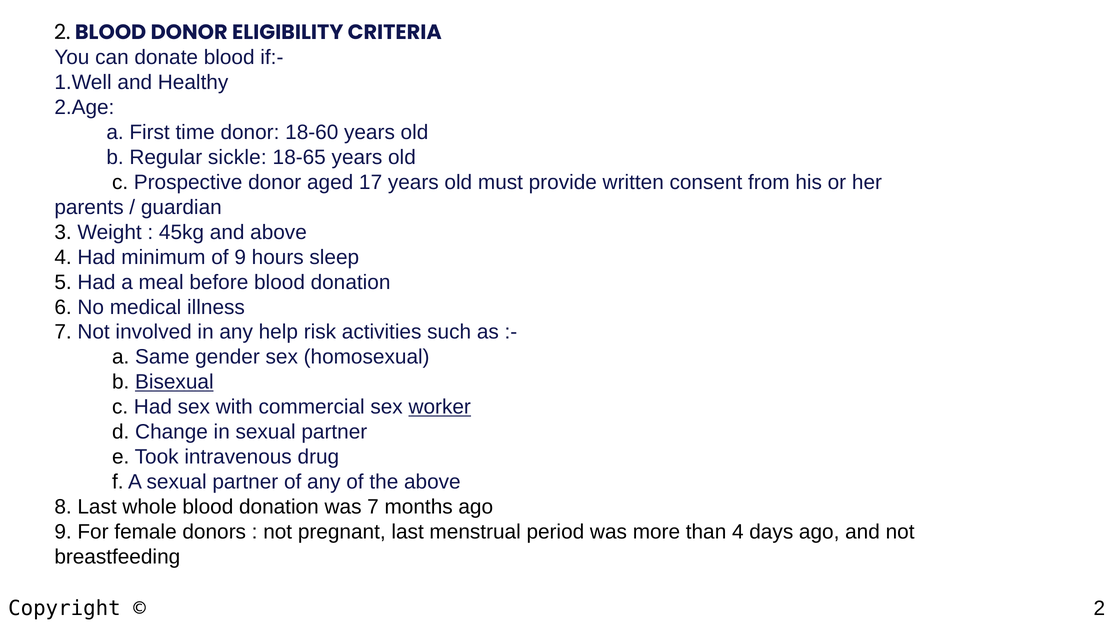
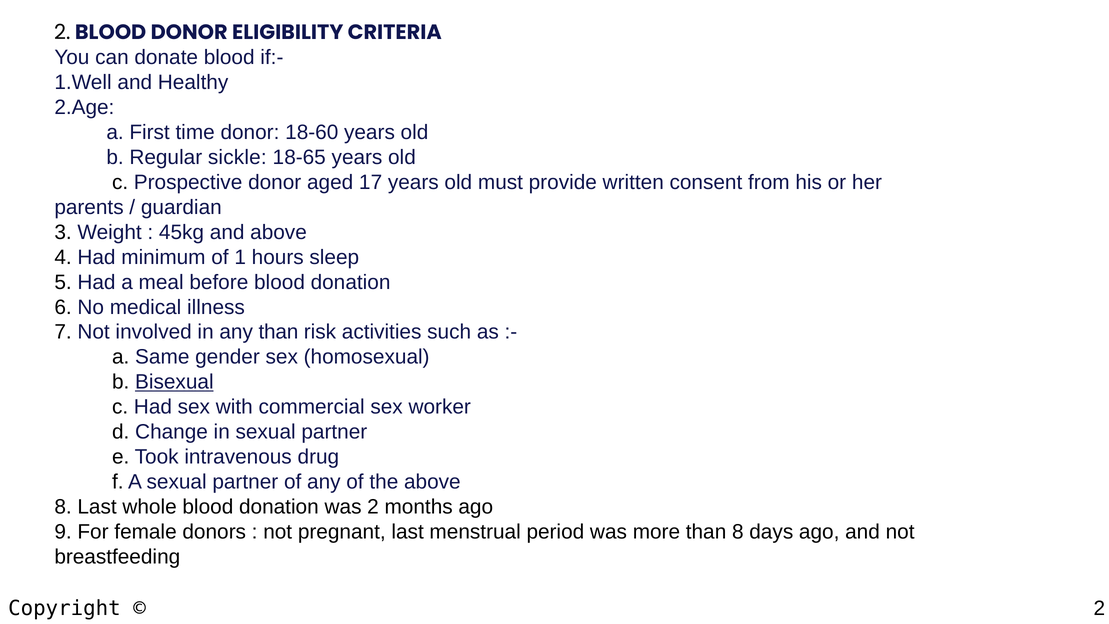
of 9: 9 -> 1 (240, 257)
any help: help -> than (278, 332)
worker underline: present -> none (440, 407)
was 7: 7 -> 2 (373, 507)
than 4: 4 -> 8 (738, 532)
